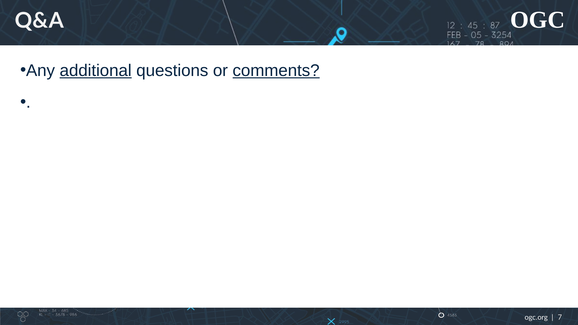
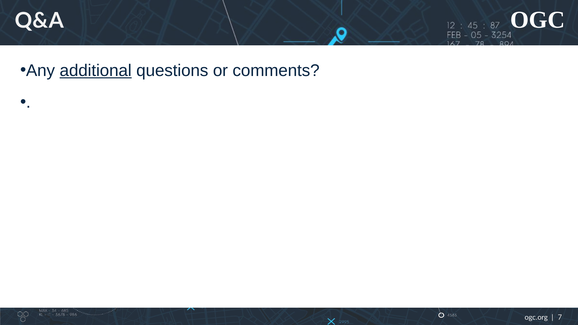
comments underline: present -> none (276, 71)
